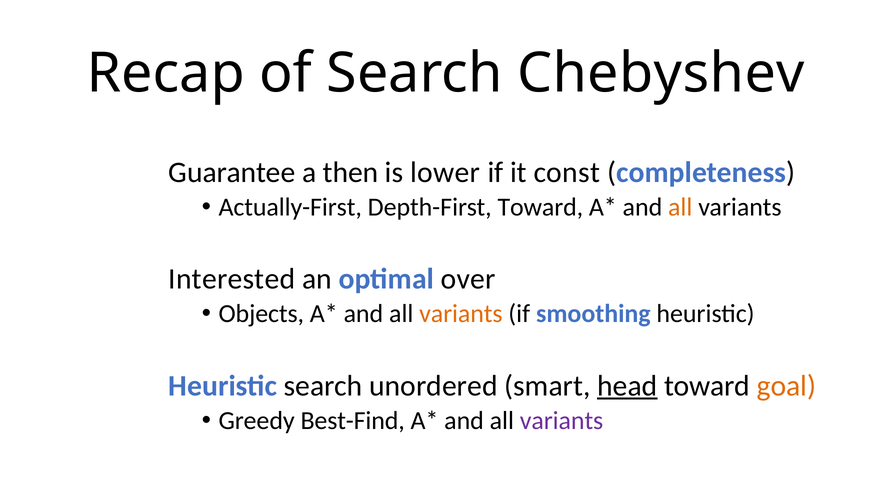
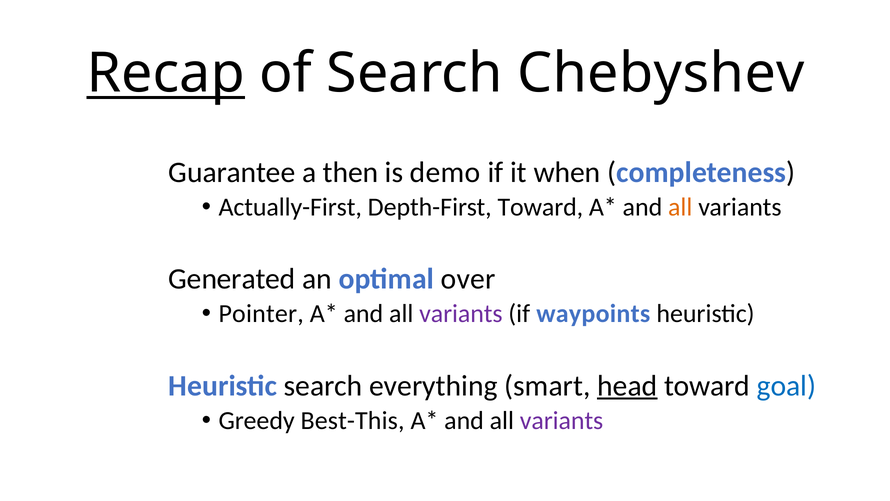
Recap underline: none -> present (166, 74)
lower: lower -> demo (445, 172)
const: const -> when (567, 172)
Interested: Interested -> Generated (232, 279)
Objects: Objects -> Pointer (261, 314)
variants colour: orange -> purple (461, 314)
smoothing: smoothing -> waypoints (593, 314)
unordered: unordered -> everything (433, 386)
goal colour: orange -> blue (786, 386)
Best-Find: Best-Find -> Best-This (353, 420)
